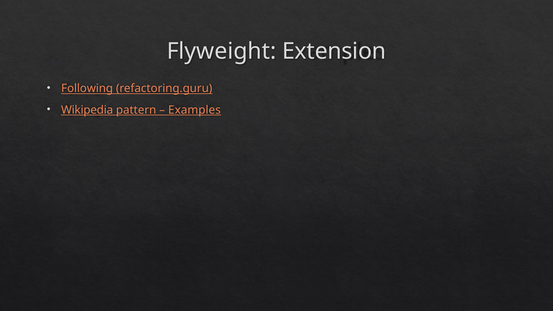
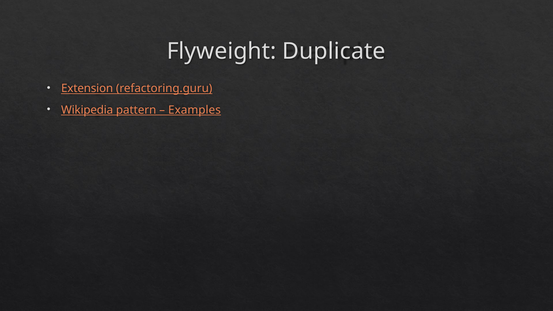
Extension: Extension -> Duplicate (334, 51)
Following: Following -> Extension (87, 88)
